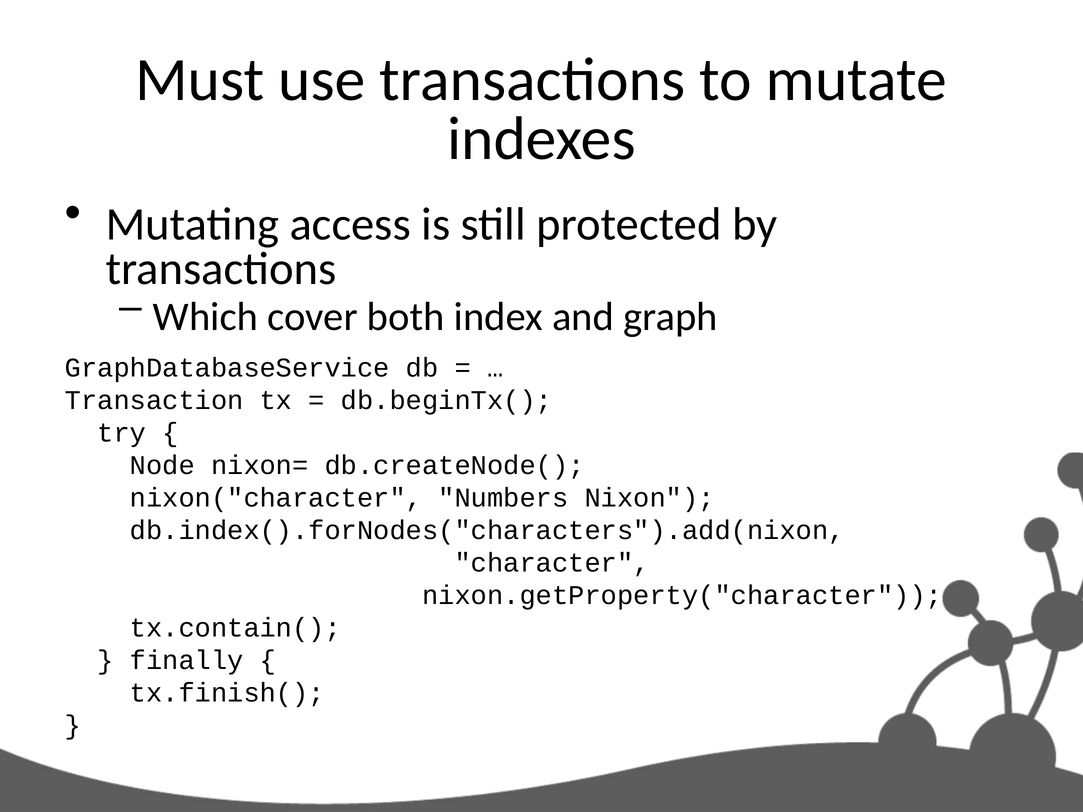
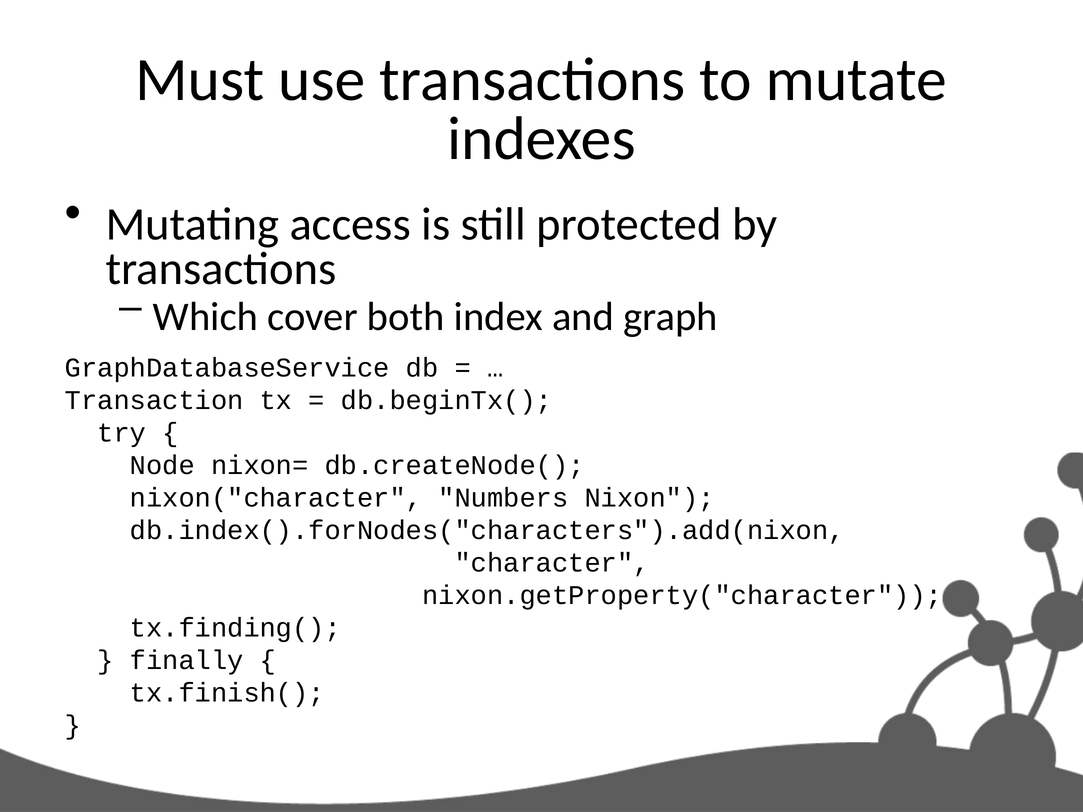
tx.contain(: tx.contain( -> tx.finding( (235, 628)
